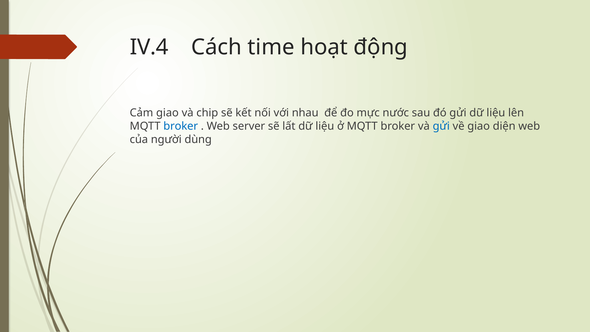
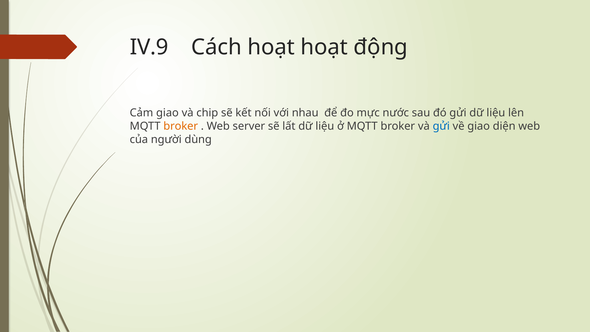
IV.4: IV.4 -> IV.9 (149, 47)
Cách time: time -> hoạt (271, 47)
broker colour: blue -> orange (181, 126)
